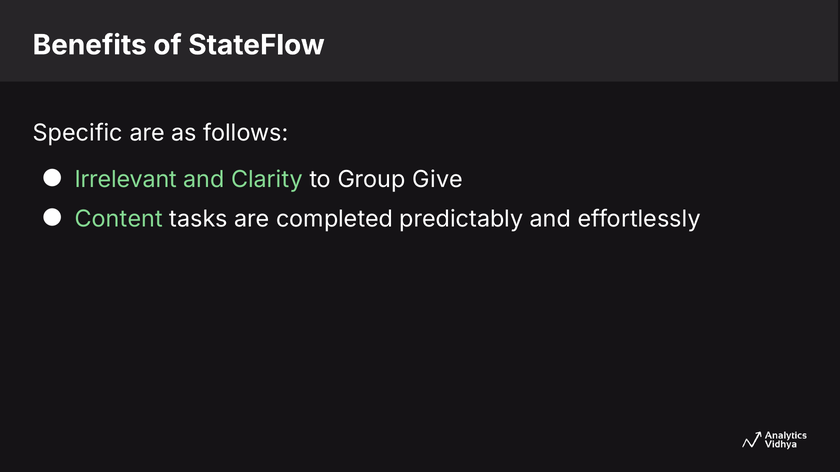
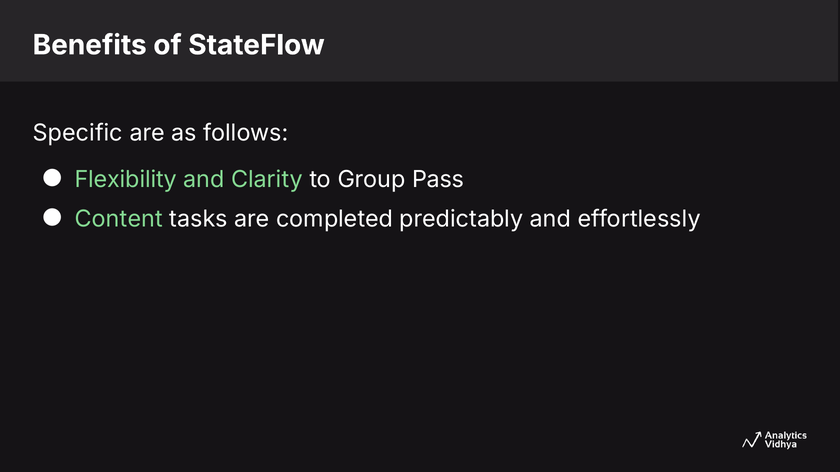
Irrelevant: Irrelevant -> Flexibility (126, 180)
Give: Give -> Pass (438, 180)
